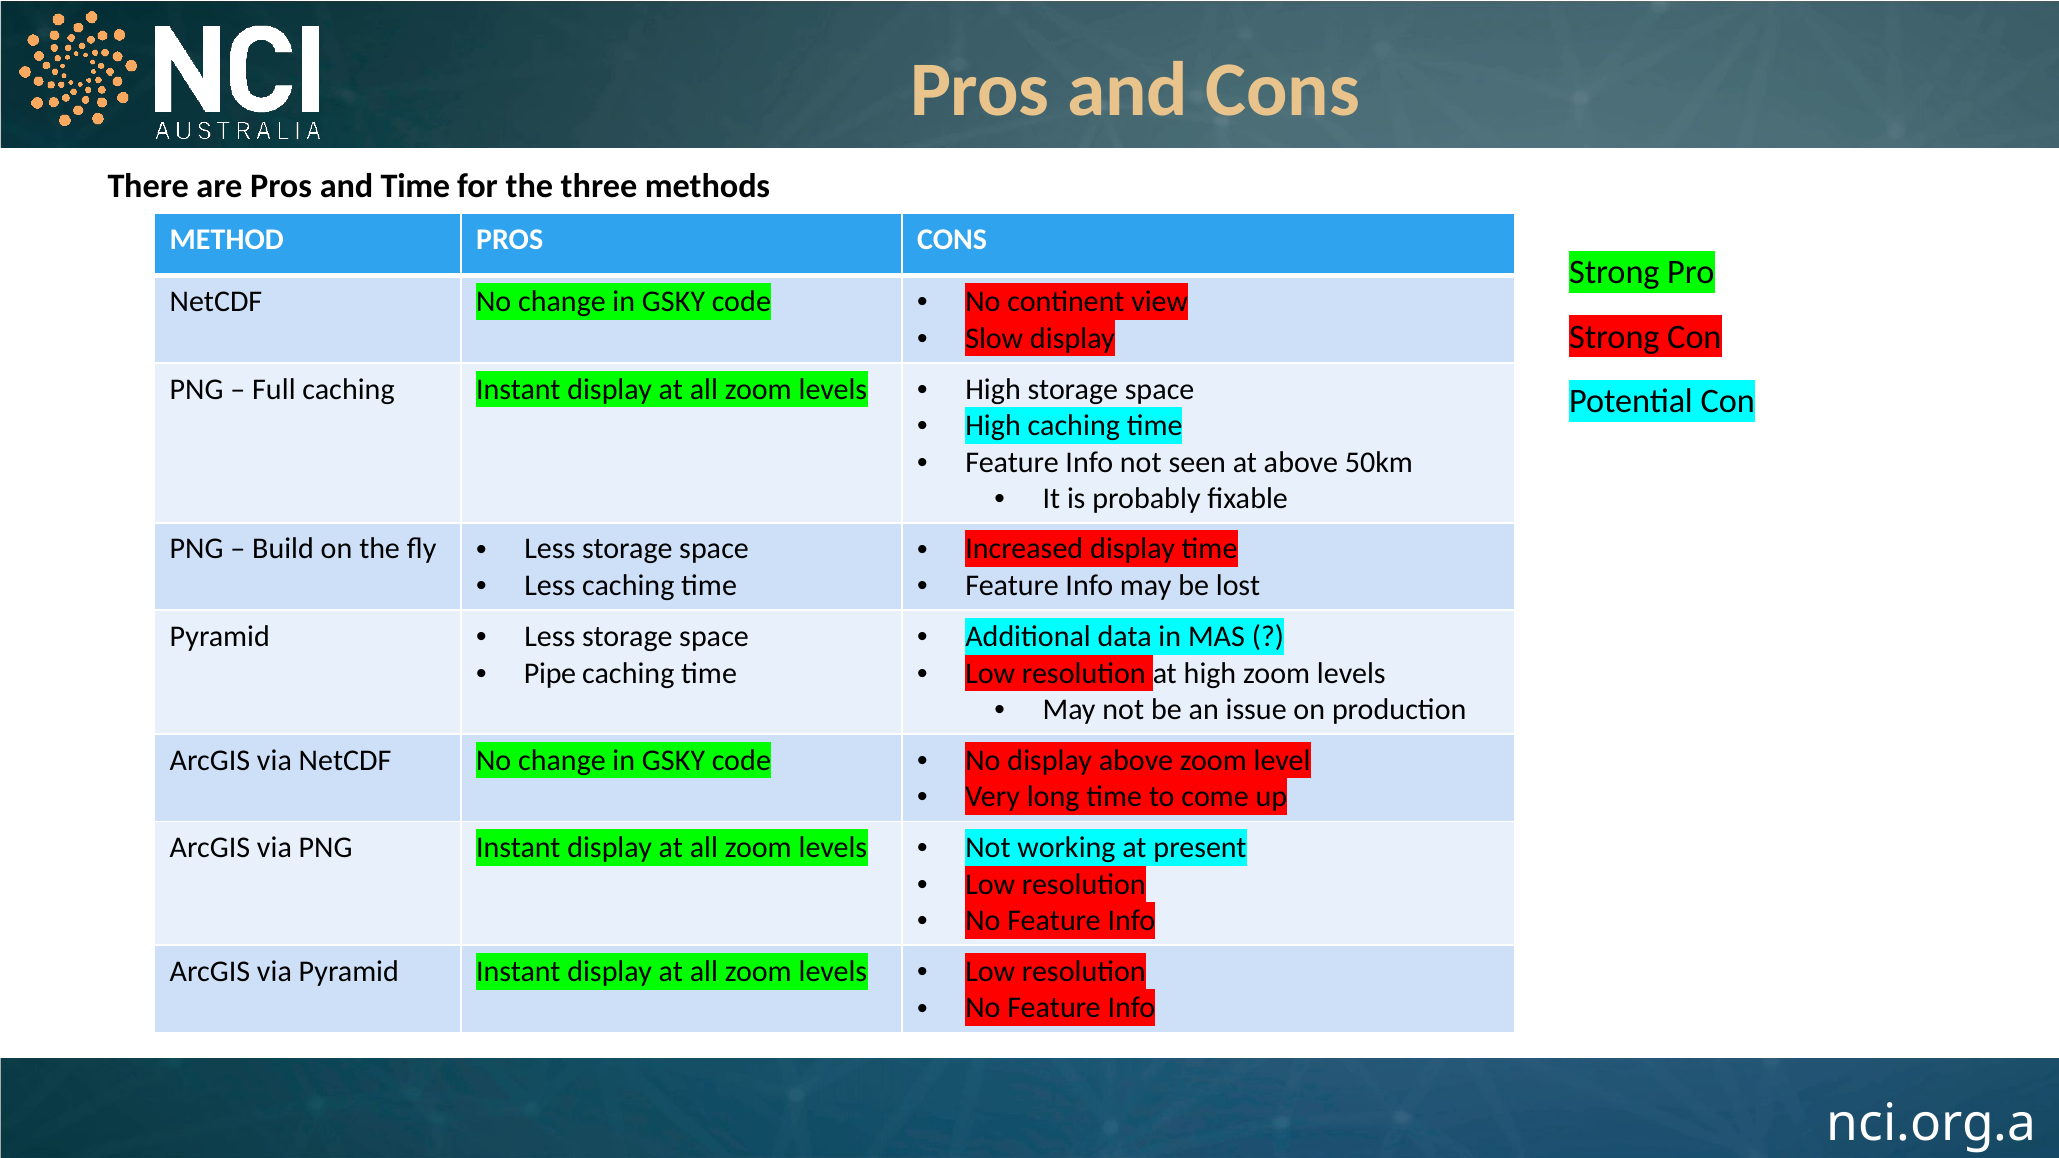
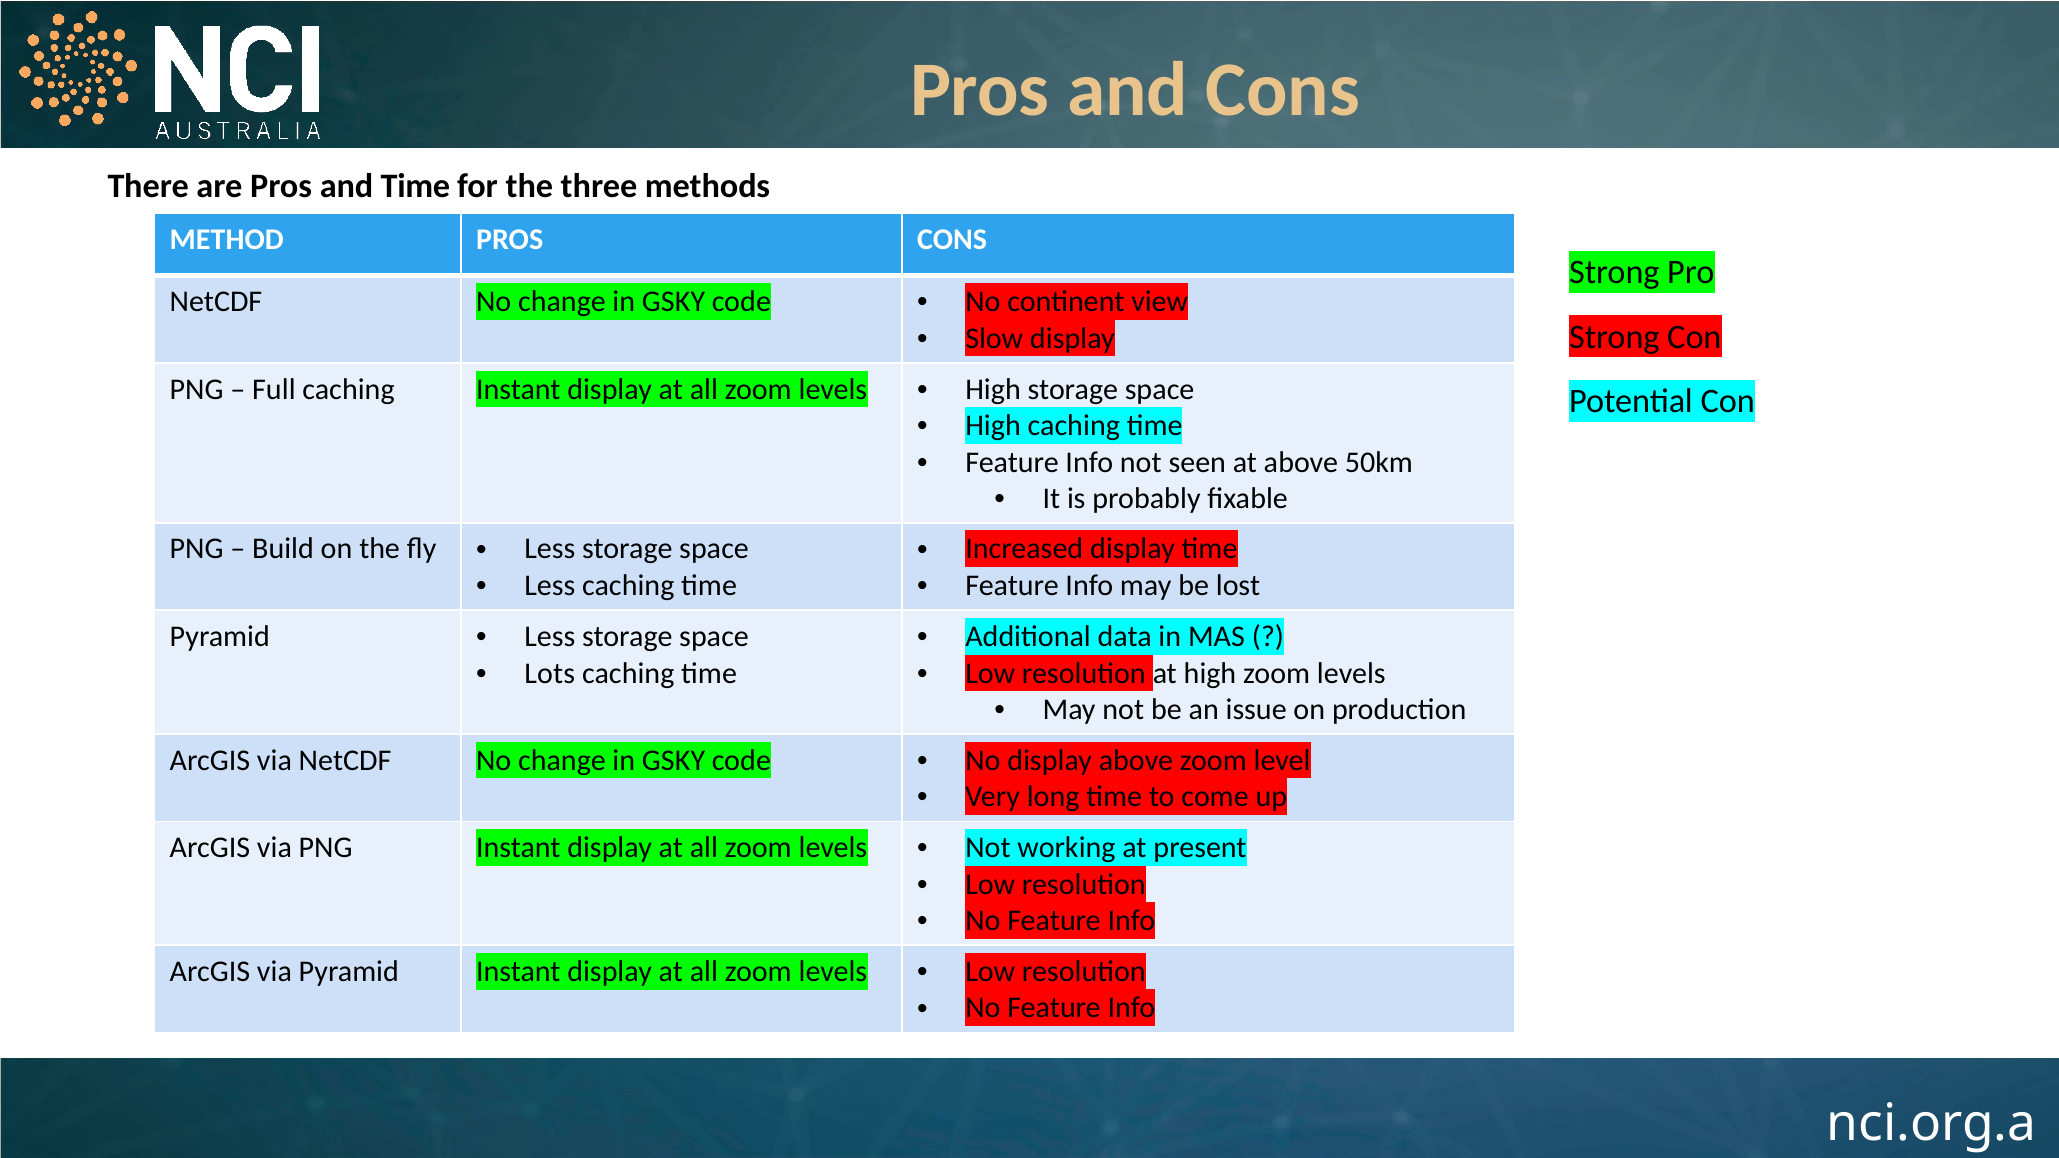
Pipe: Pipe -> Lots (550, 673)
